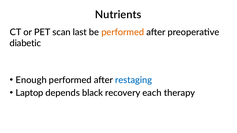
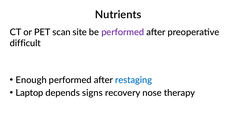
last: last -> site (80, 32)
performed colour: orange -> purple (123, 32)
diabetic: diabetic -> difficult (25, 43)
black: black -> signs (92, 93)
each: each -> nose (152, 93)
